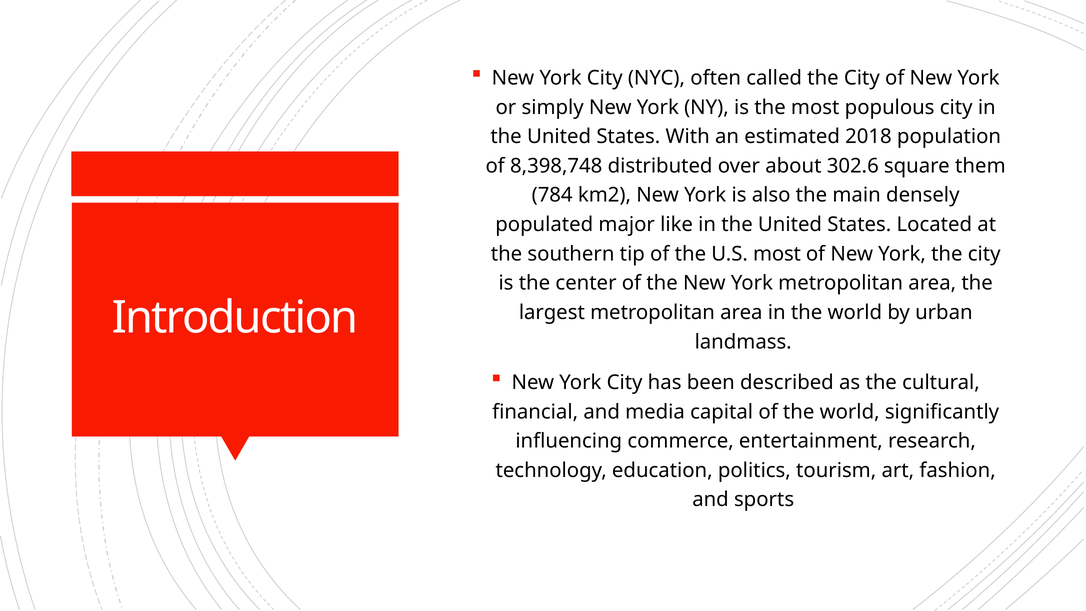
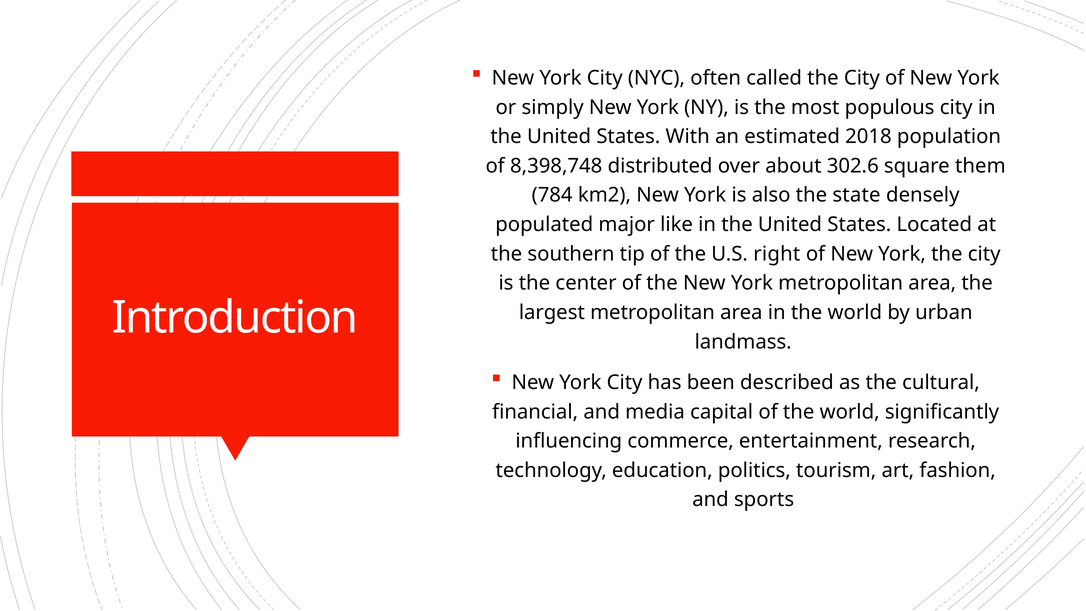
main: main -> state (856, 195)
U.S most: most -> right (777, 254)
